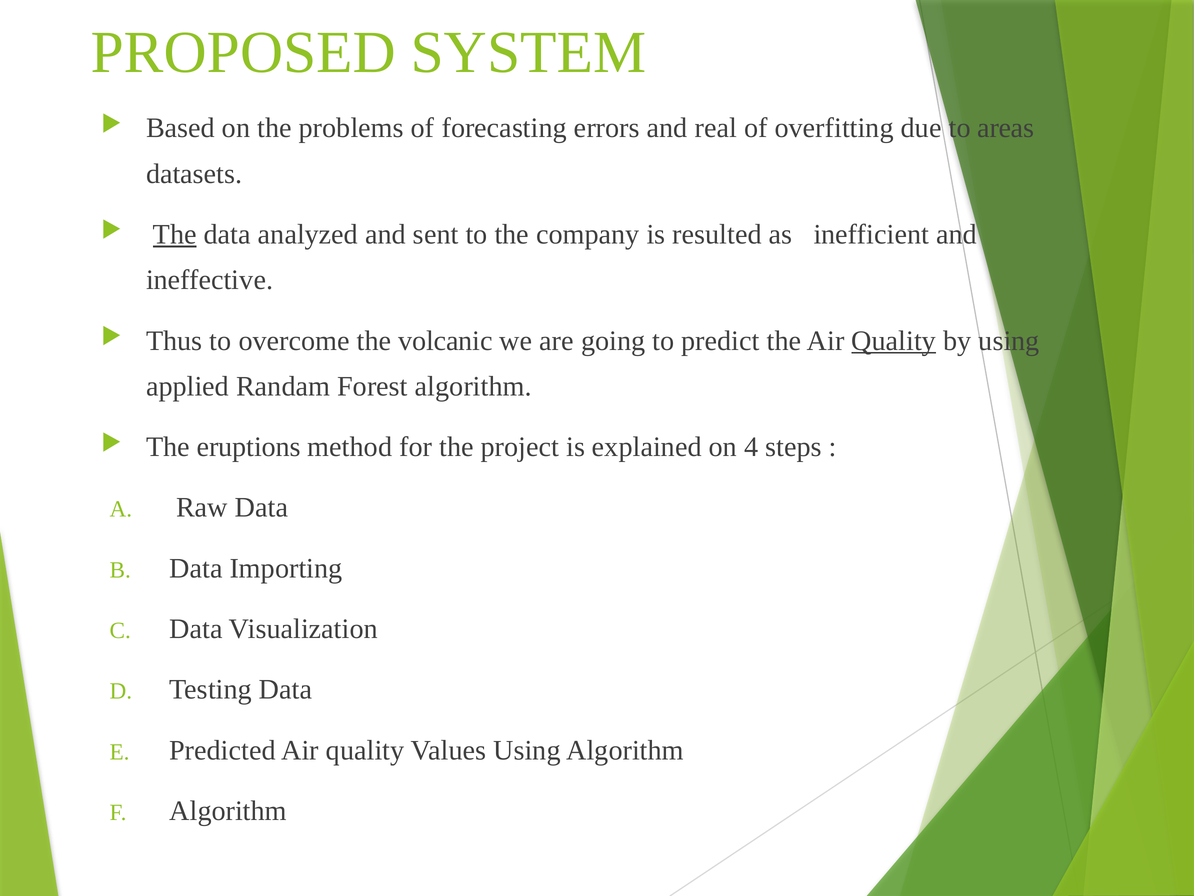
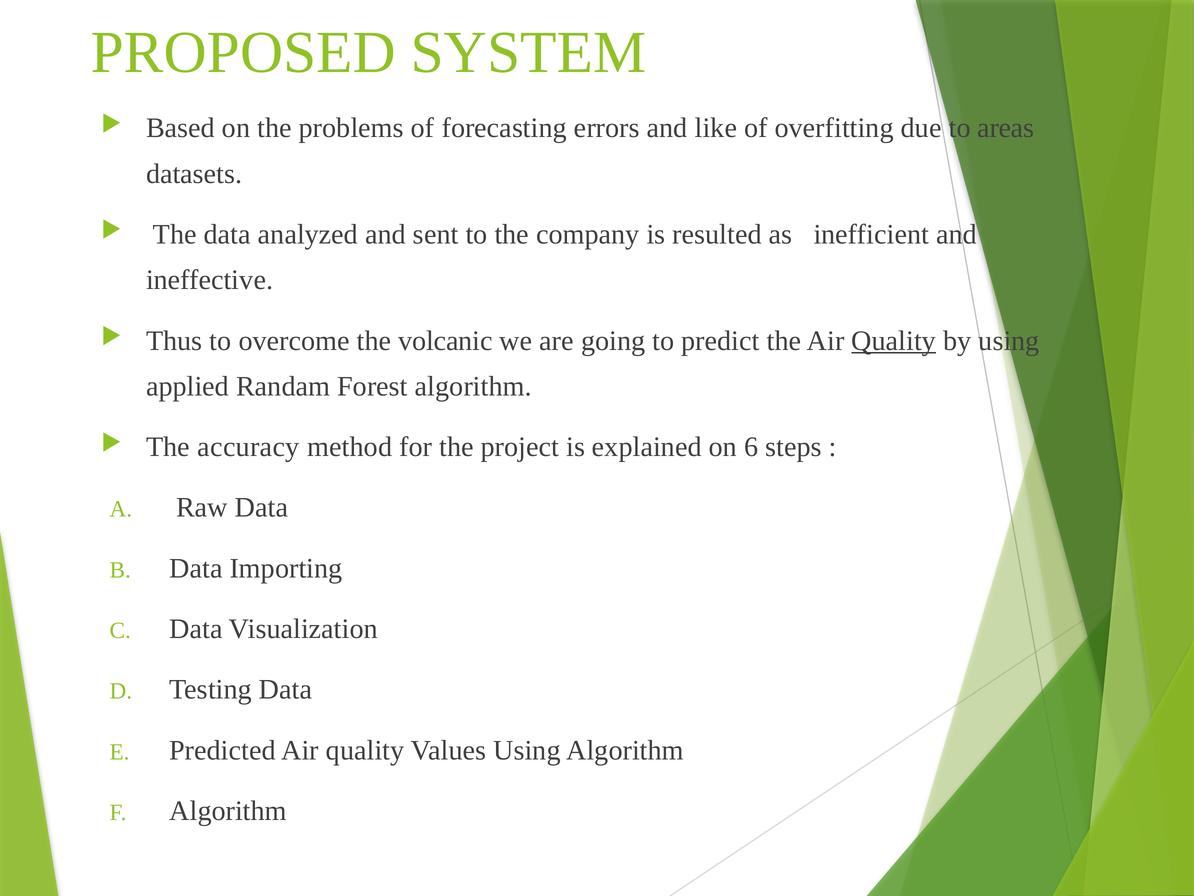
real: real -> like (716, 128)
The underline: present -> none (175, 234)
eruptions: eruptions -> accuracy (248, 447)
4: 4 -> 6 (751, 447)
